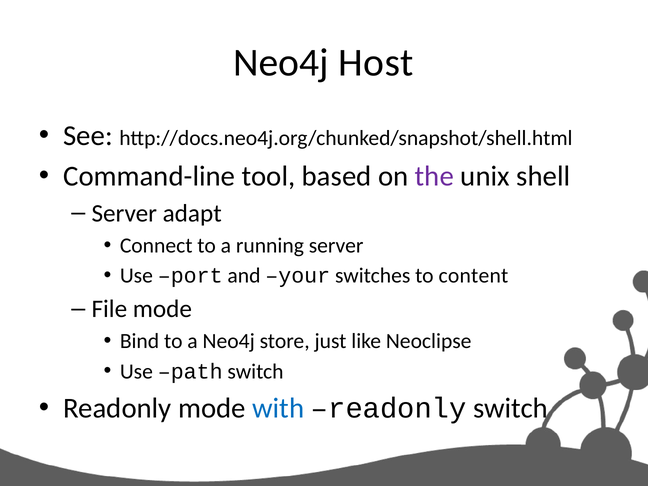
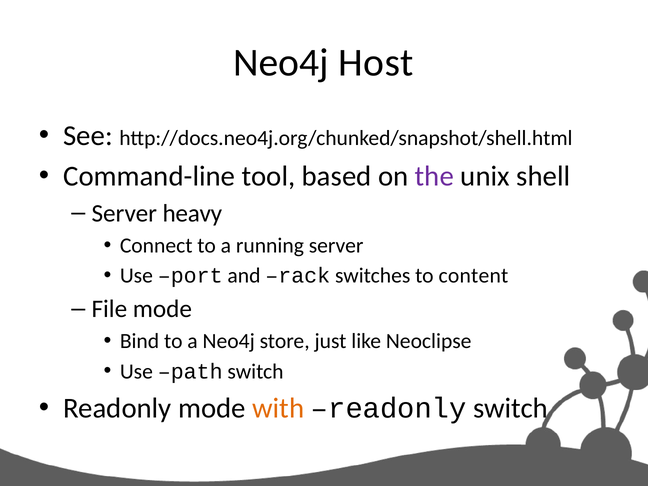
adapt: adapt -> heavy (192, 213)
your: your -> rack (298, 276)
with colour: blue -> orange (278, 408)
